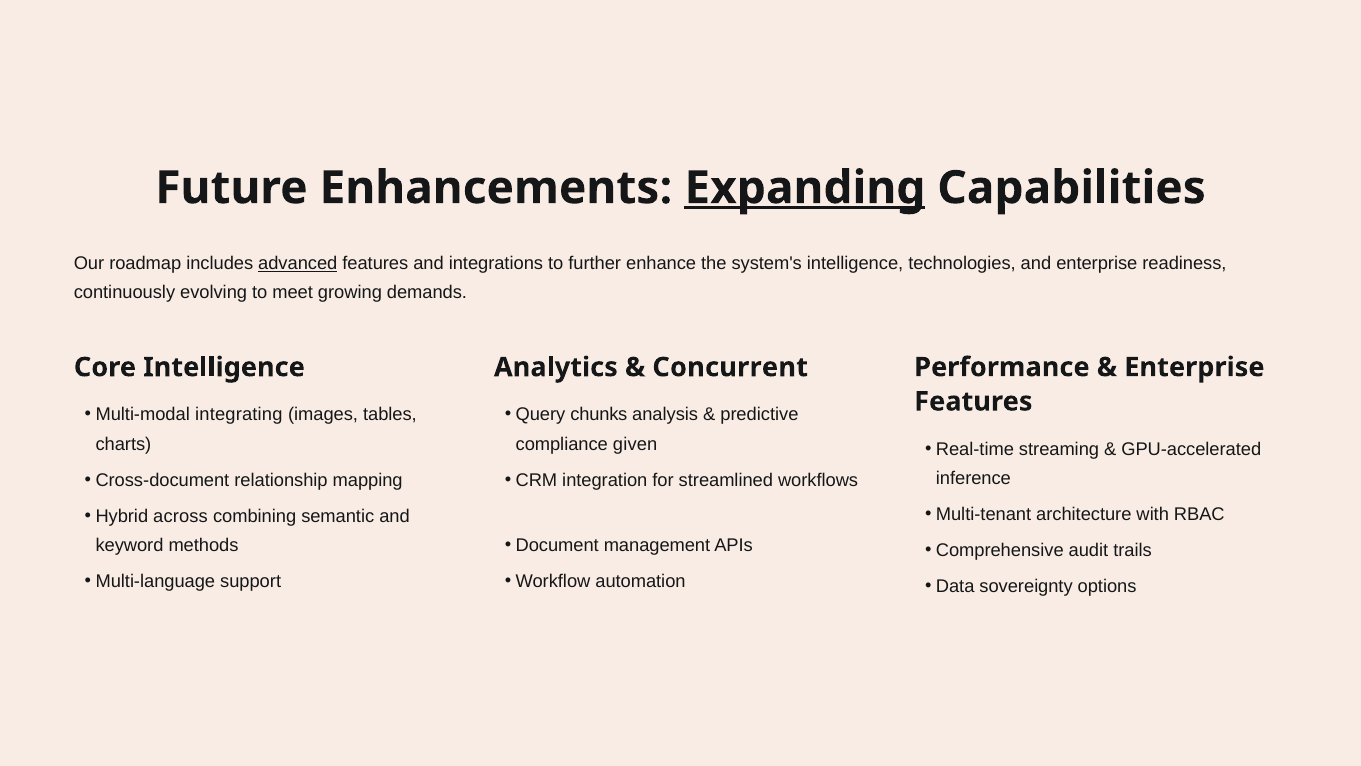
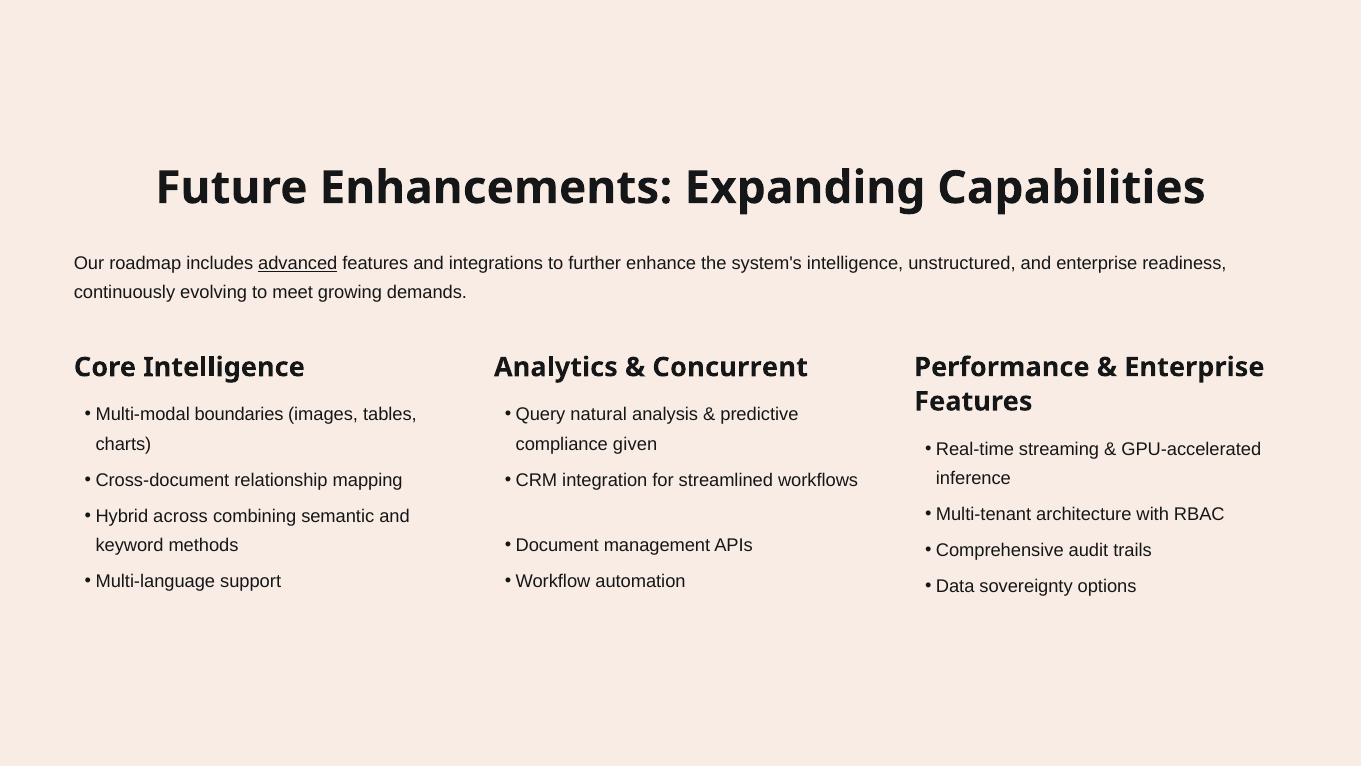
Expanding underline: present -> none (805, 188)
technologies: technologies -> unstructured (962, 263)
integrating: integrating -> boundaries (239, 414)
chunks: chunks -> natural (599, 414)
